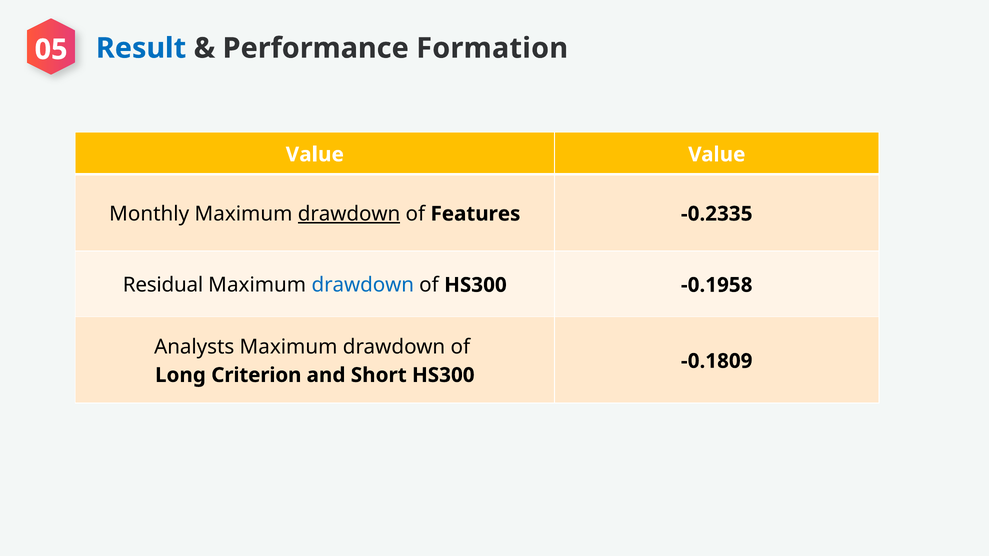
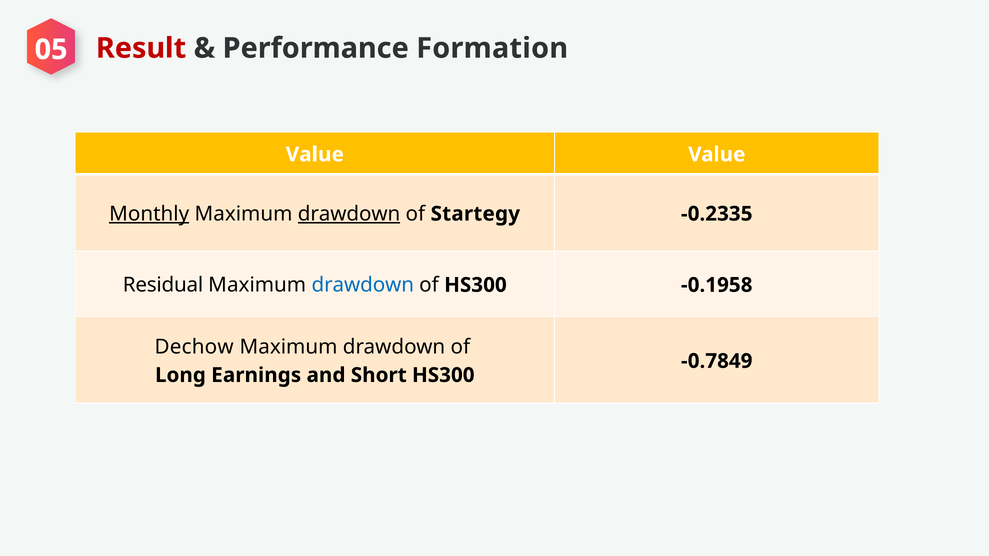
Result colour: blue -> red (141, 48)
Monthly underline: none -> present (149, 214)
Features: Features -> Startegy (475, 214)
Analysts: Analysts -> Dechow (194, 347)
-0.1809: -0.1809 -> -0.7849 (717, 361)
Criterion: Criterion -> Earnings (256, 375)
